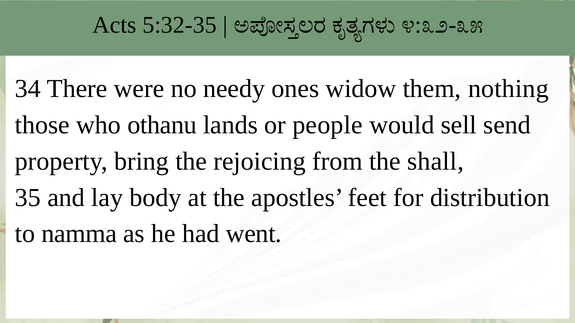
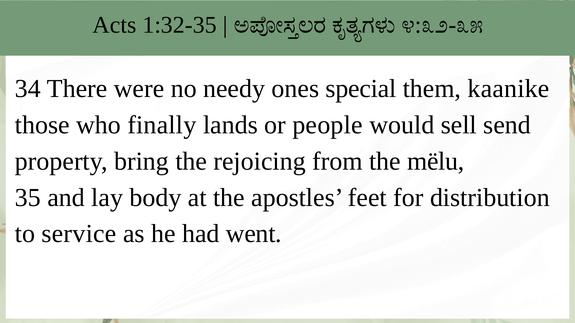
5:32-35: 5:32-35 -> 1:32-35 (180, 25)
widow: widow -> special (361, 89)
nothing: nothing -> kaanike (508, 89)
othanu: othanu -> finally (162, 125)
shall: shall -> mëlu (436, 161)
namma: namma -> service (79, 234)
